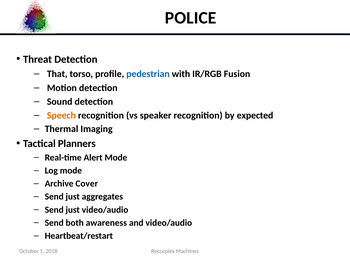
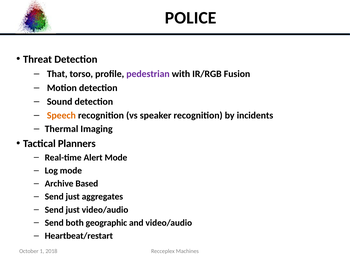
pedestrian colour: blue -> purple (148, 74)
expected: expected -> incidents (255, 115)
Cover: Cover -> Based (87, 183)
awareness: awareness -> geographic (106, 222)
